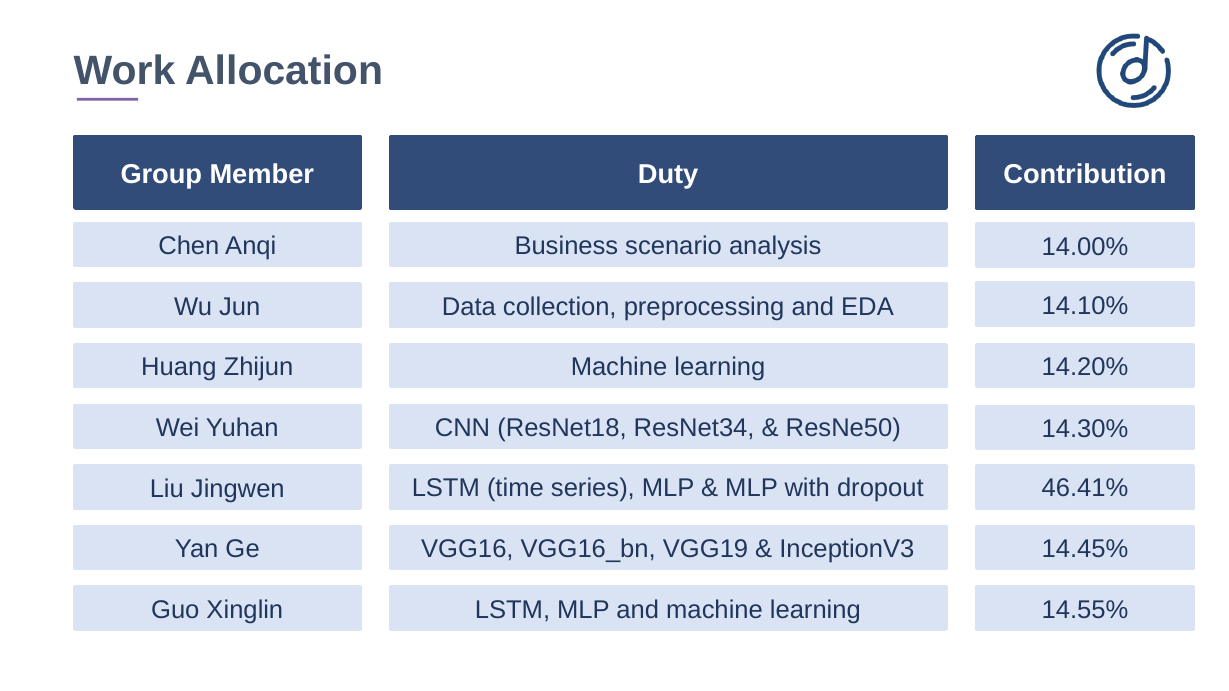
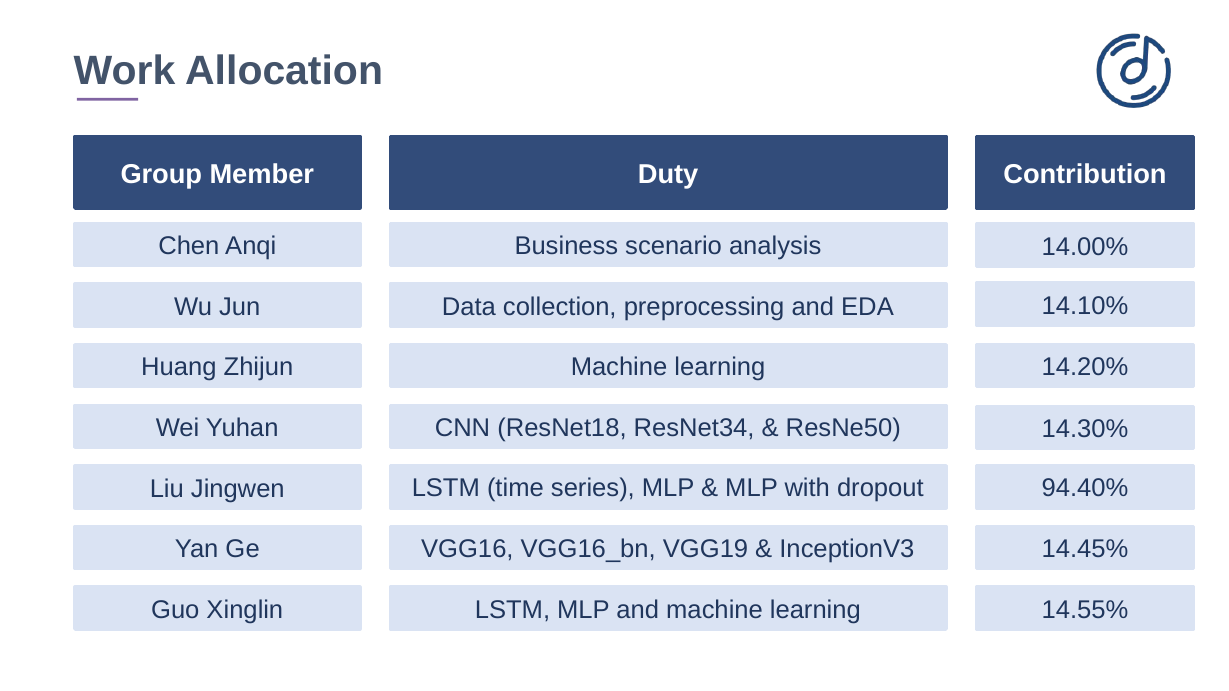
46.41%: 46.41% -> 94.40% (1085, 489)
